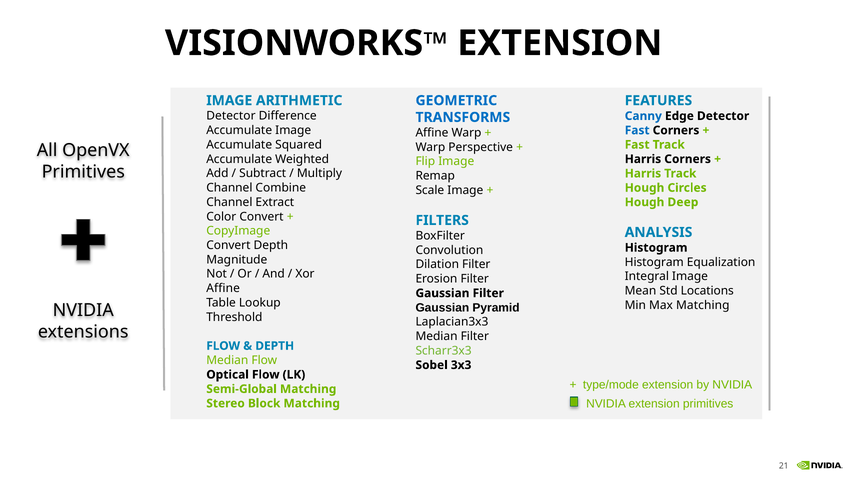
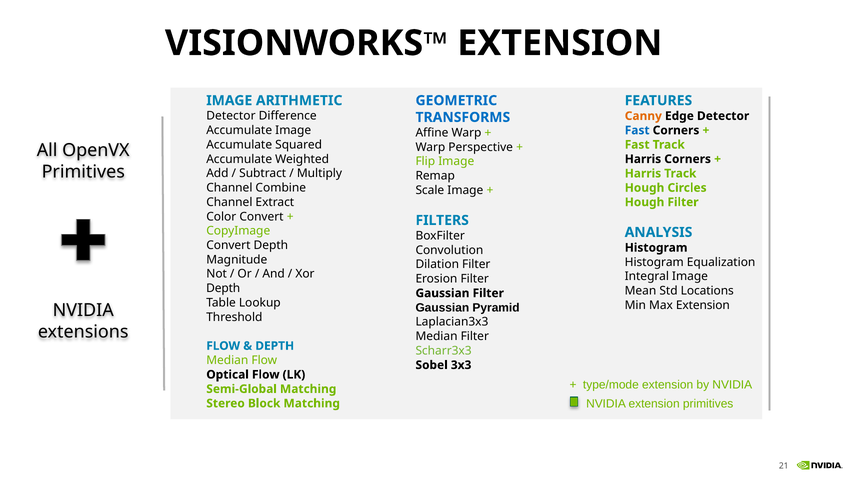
Canny colour: blue -> orange (643, 116)
Hough Deep: Deep -> Filter (683, 202)
Affine: Affine -> Depth (223, 288)
Max Matching: Matching -> Extension (703, 305)
